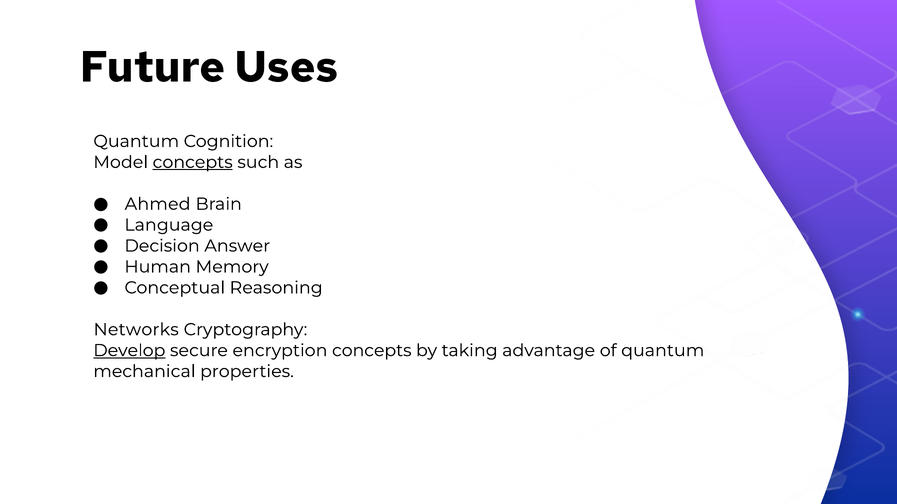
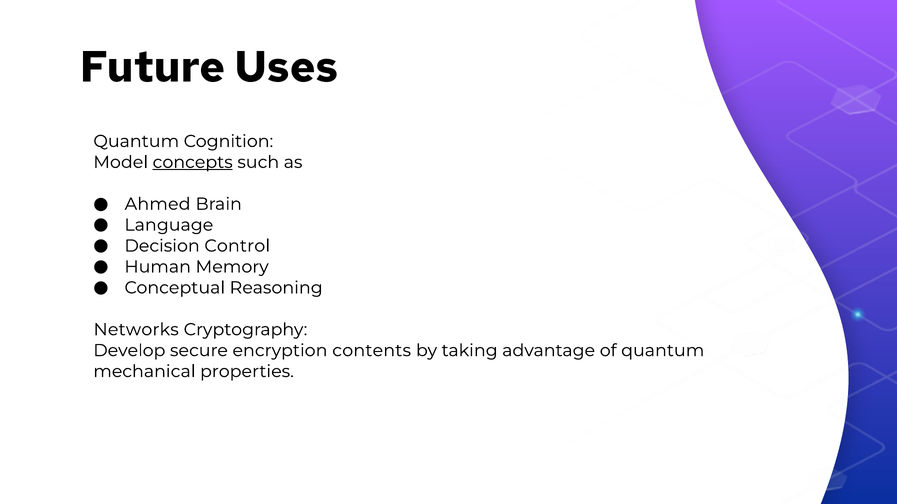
Answer: Answer -> Control (237, 246)
Develop underline: present -> none (129, 351)
encryption concepts: concepts -> contents (372, 351)
